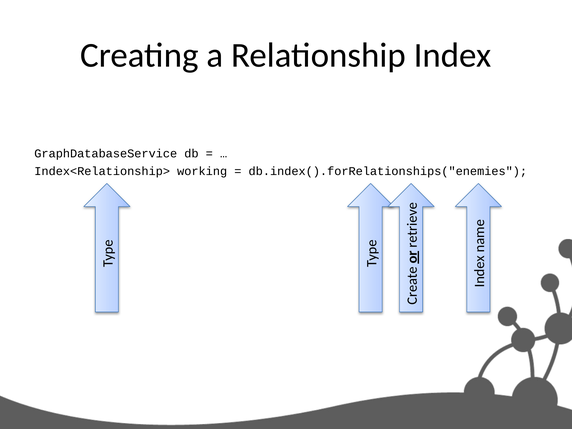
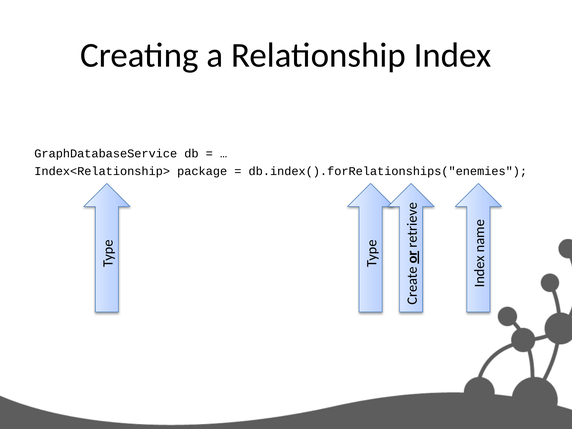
working: working -> package (202, 171)
